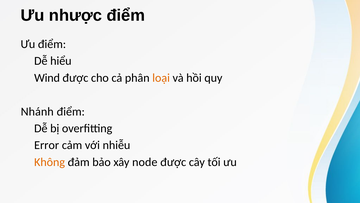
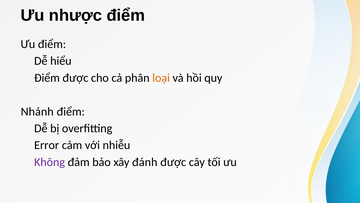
Wind: Wind -> Điểm (47, 78)
Không colour: orange -> purple (50, 162)
node: node -> đánh (145, 162)
